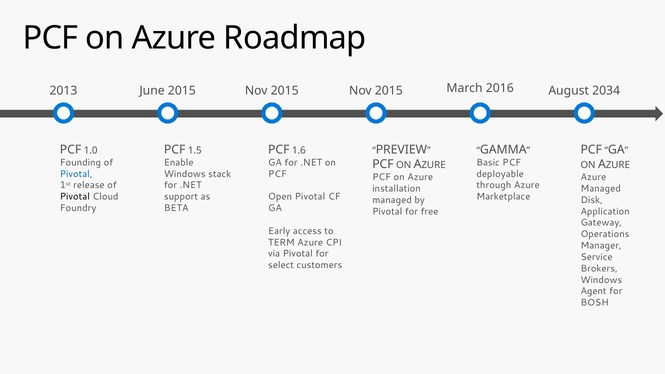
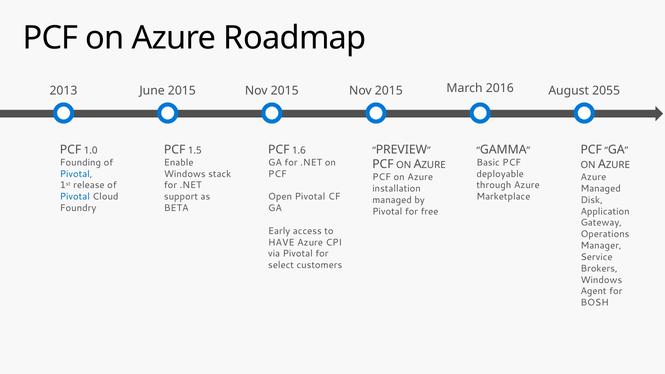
2034: 2034 -> 2055 (606, 90)
Pivotal colour: black -> blue (75, 197)
TERM: TERM -> HAVE (281, 242)
